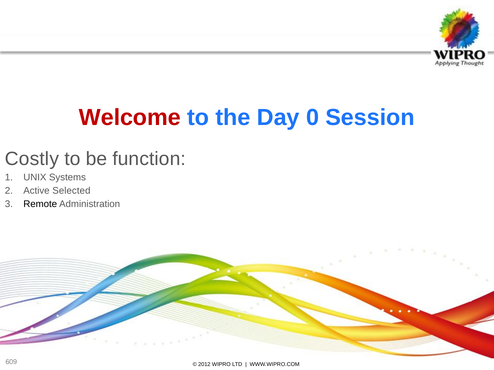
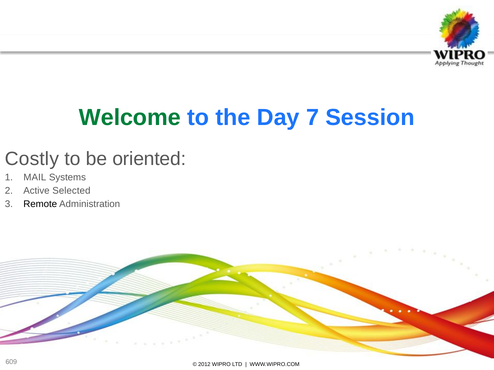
Welcome colour: red -> green (130, 118)
0: 0 -> 7 (312, 118)
function: function -> oriented (149, 159)
UNIX: UNIX -> MAIL (35, 177)
